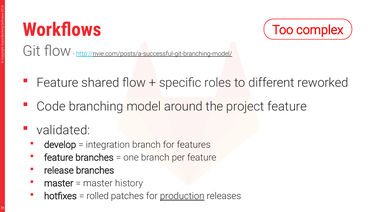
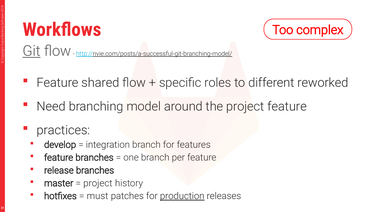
Git underline: none -> present (32, 51)
Code: Code -> Need (51, 106)
validated: validated -> practices (63, 130)
master: master -> project (98, 183)
rolled: rolled -> must (98, 196)
